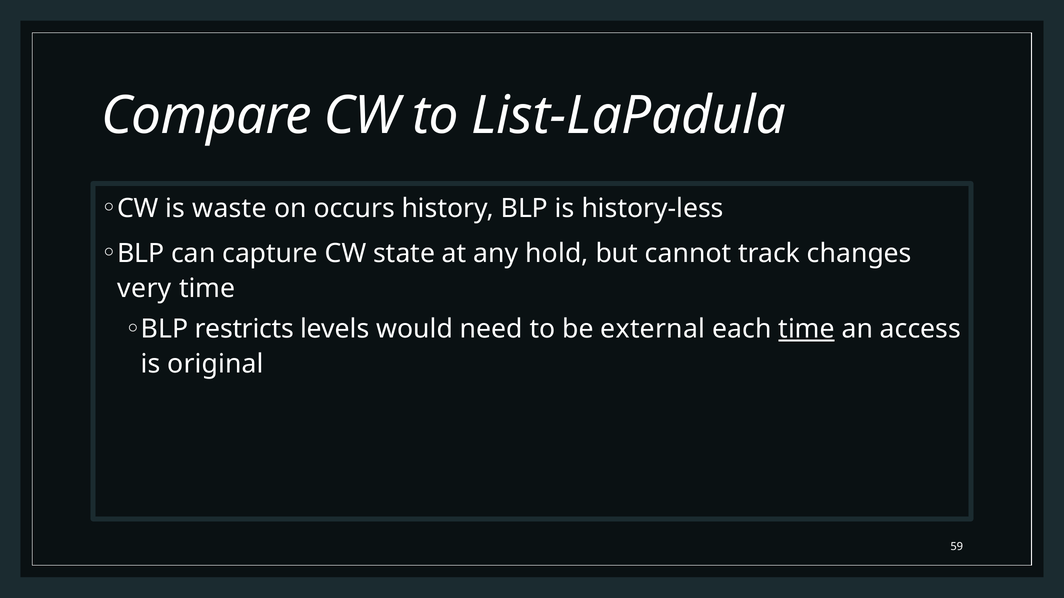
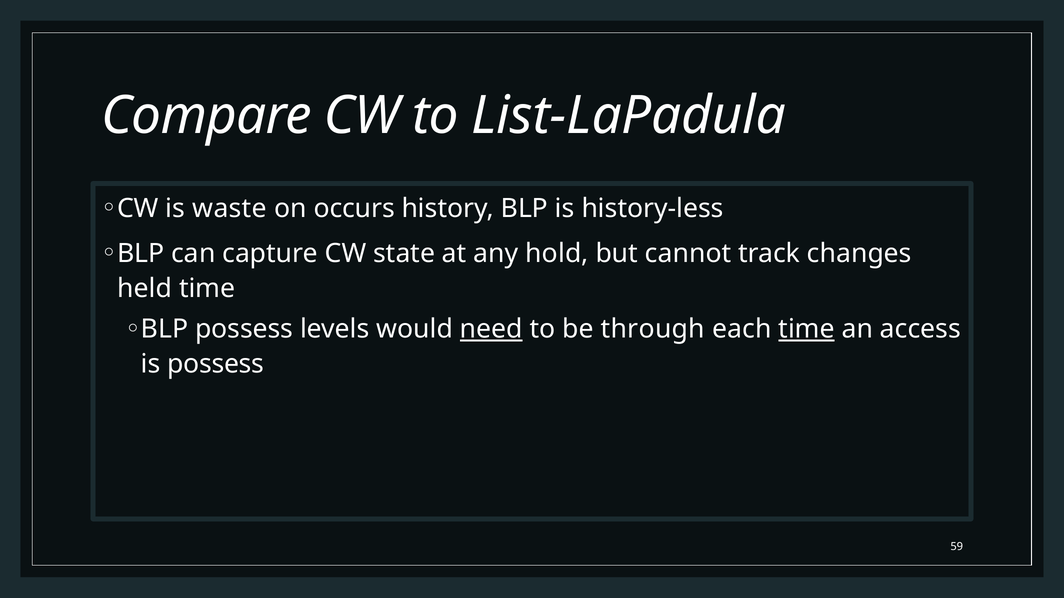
very: very -> held (145, 289)
BLP restricts: restricts -> possess (244, 329)
need underline: none -> present (491, 329)
external: external -> through (653, 329)
is original: original -> possess (216, 364)
